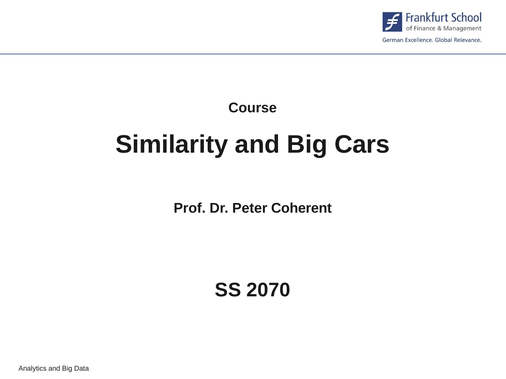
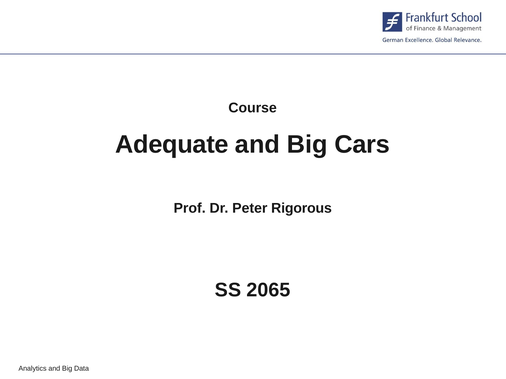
Similarity: Similarity -> Adequate (172, 145)
Coherent: Coherent -> Rigorous (301, 208)
2070: 2070 -> 2065 (268, 290)
